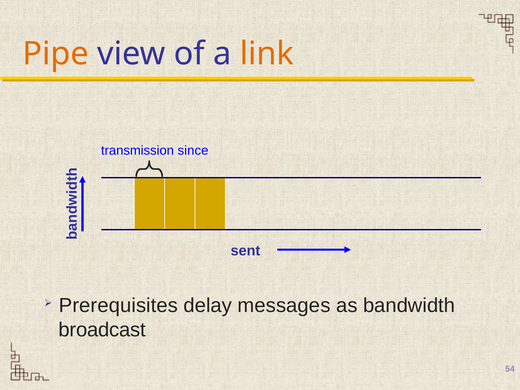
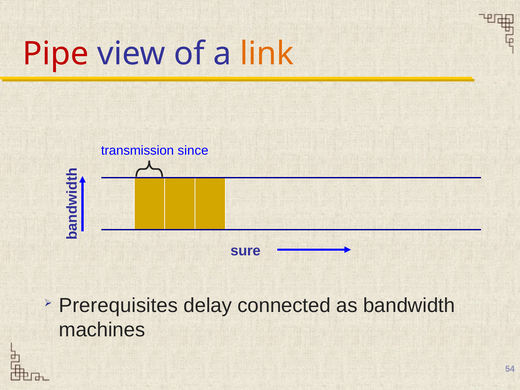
Pipe colour: orange -> red (56, 54)
sent: sent -> sure (246, 251)
messages: messages -> connected (284, 306)
broadcast: broadcast -> machines (102, 330)
